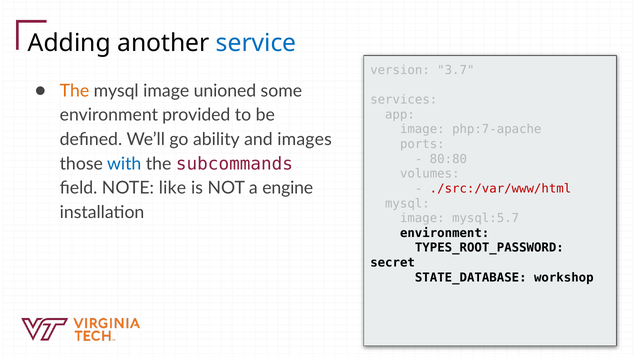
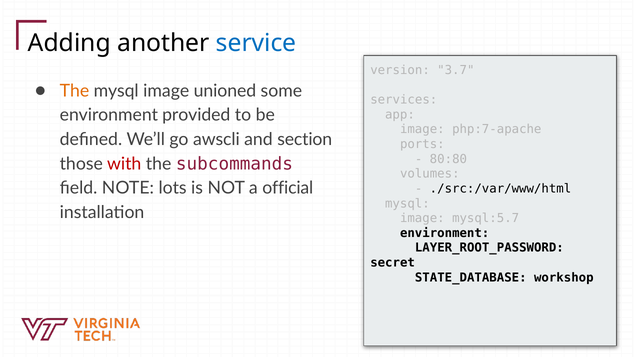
ability: ability -> awscli (216, 140)
images: images -> section (305, 140)
with colour: blue -> red (124, 164)
like: like -> lots (173, 188)
engine: engine -> official (288, 188)
./src:/var/www/html colour: red -> black (500, 189)
TYPES_ROOT_PASSWORD: TYPES_ROOT_PASSWORD -> LAYER_ROOT_PASSWORD (489, 248)
